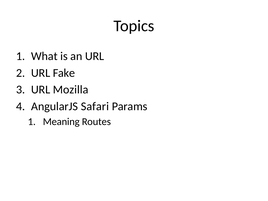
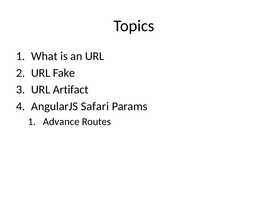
Mozilla: Mozilla -> Artifact (71, 90)
Meaning: Meaning -> Advance (61, 122)
